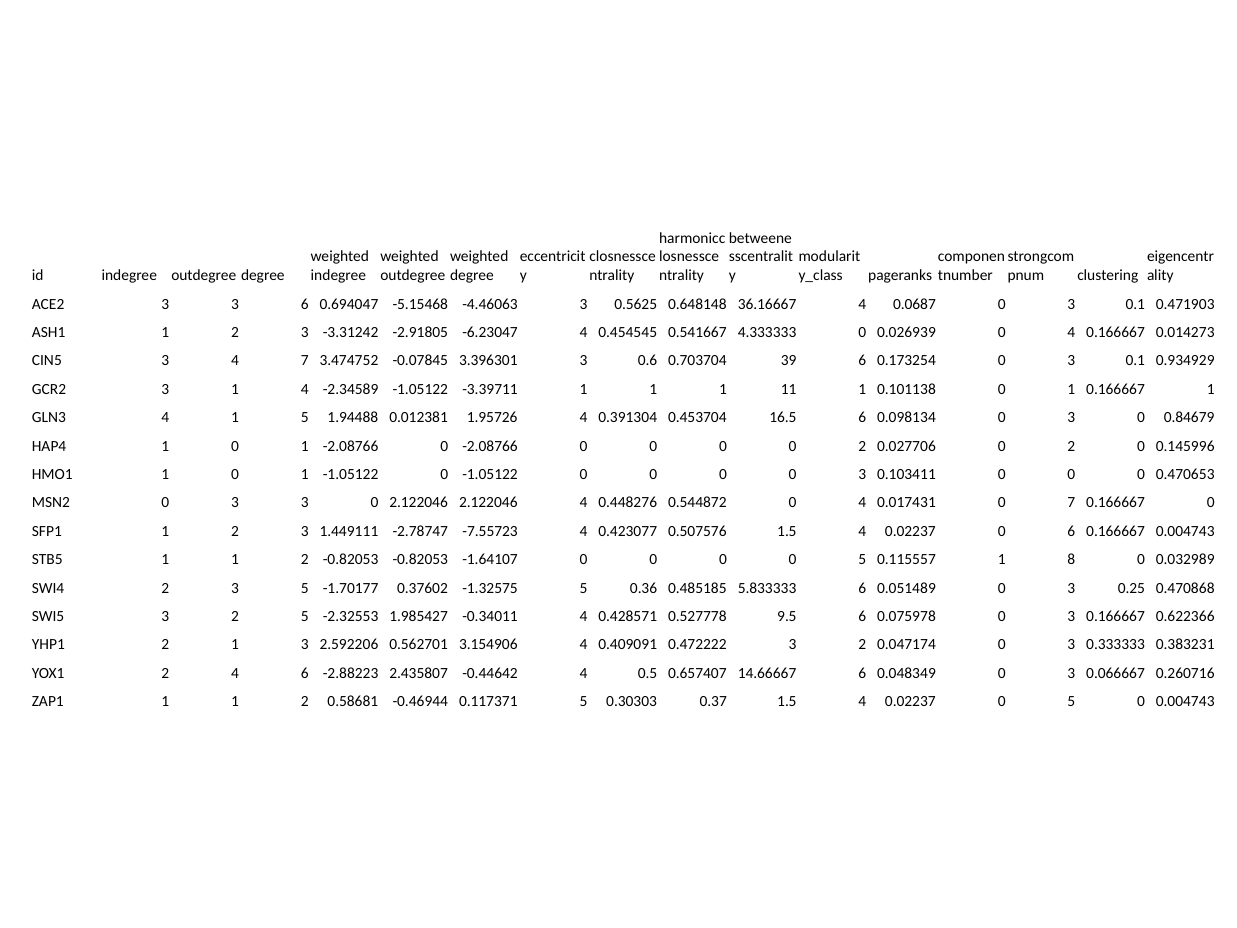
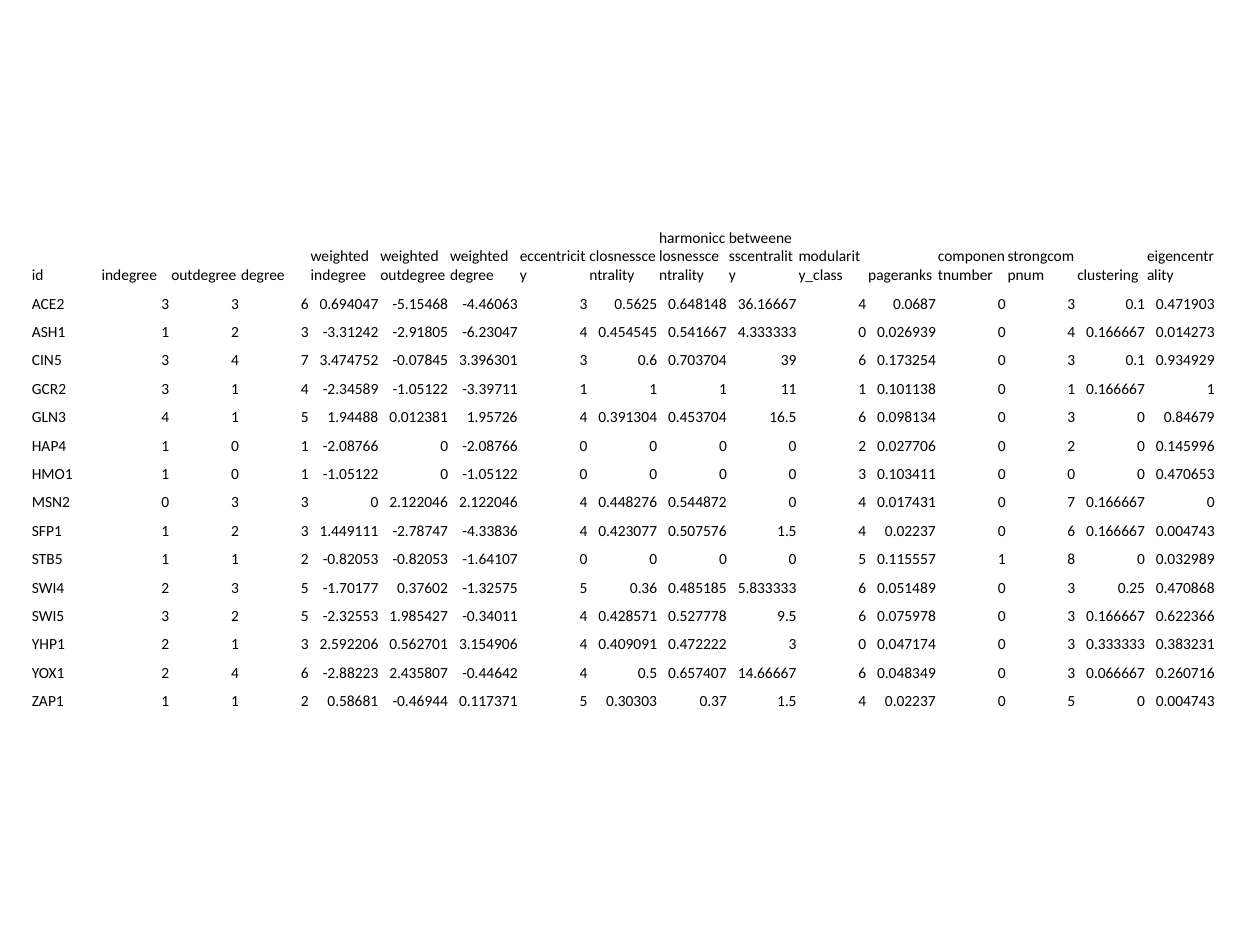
-7.55723: -7.55723 -> -4.33836 (490, 531)
0.472222 3 2: 2 -> 0 (862, 645)
